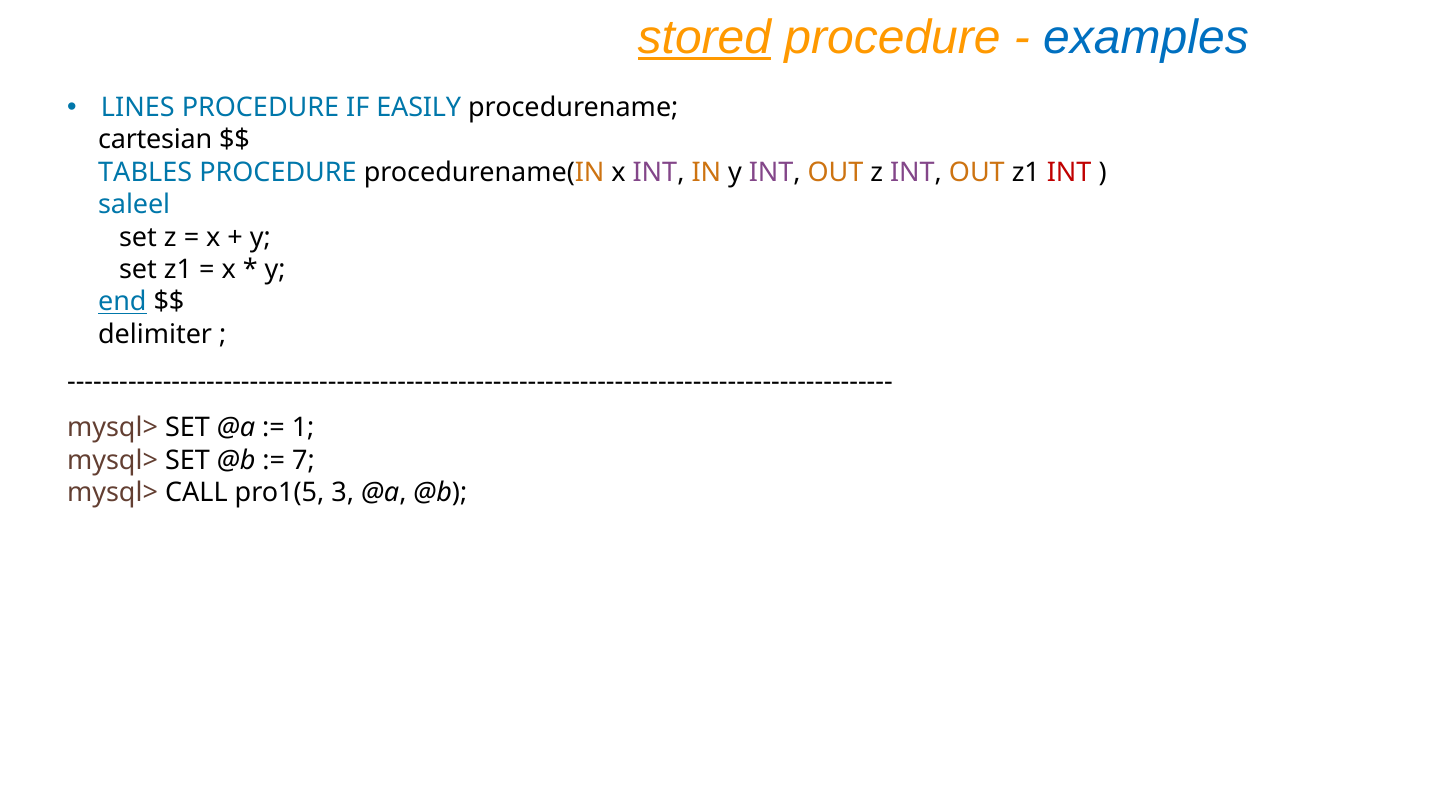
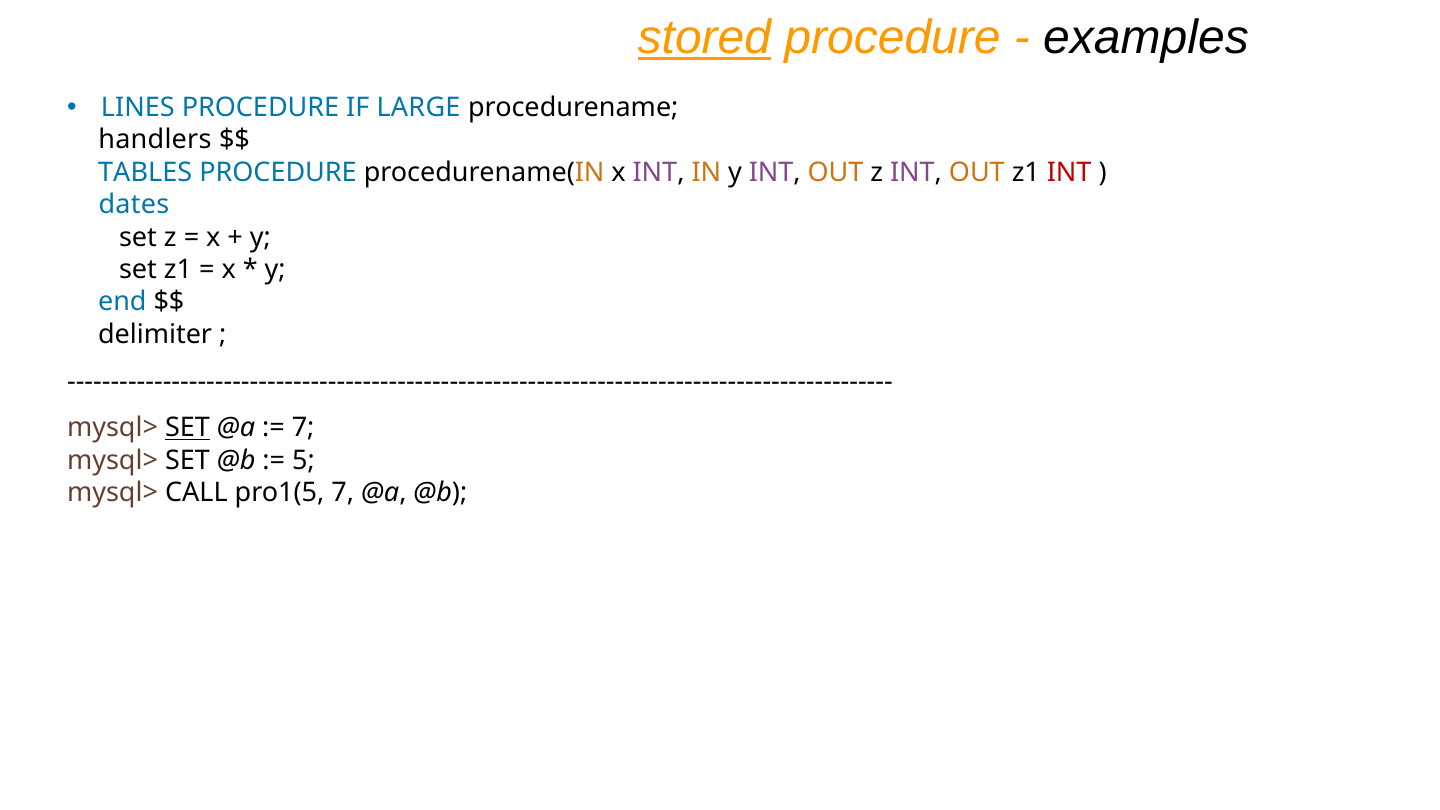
examples colour: blue -> black (1146, 37)
EASILY: EASILY -> LARGE (419, 108)
cartesian: cartesian -> handlers (155, 140)
saleel: saleel -> dates (134, 205)
end underline: present -> none (122, 302)
SET underline: none -> present (187, 428)
1: 1 -> 7 (303, 428)
7: 7 -> 5 (303, 460)
pro1(5 3: 3 -> 7 (343, 493)
